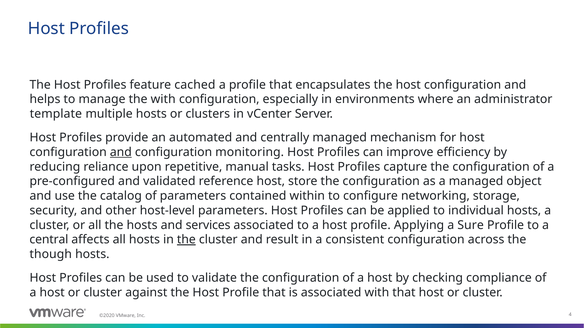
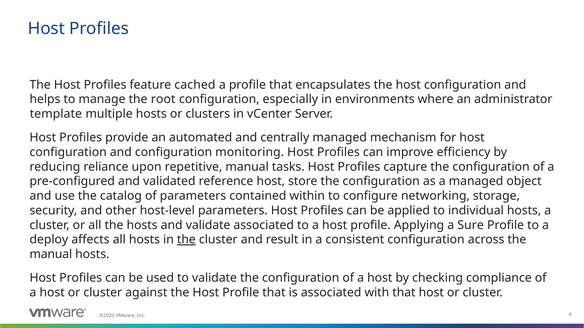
the with: with -> root (163, 99)
and underline: present -> none (121, 152)
and services: services -> validate (208, 225)
central: central -> deploy (49, 240)
though: though -> manual (51, 255)
